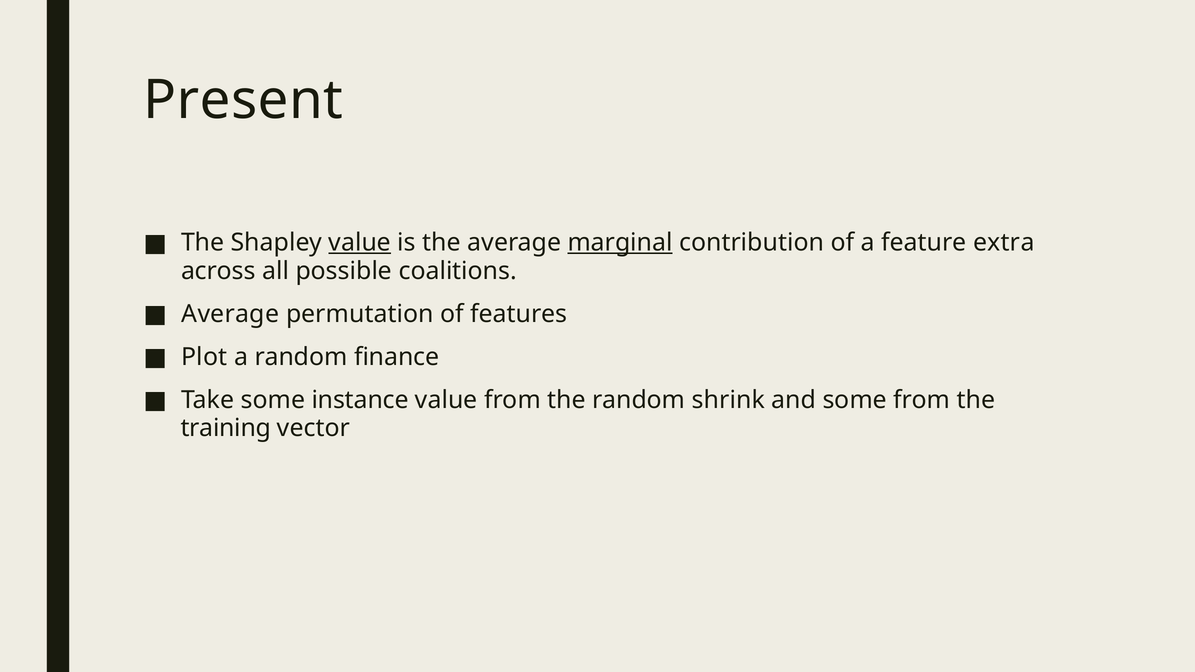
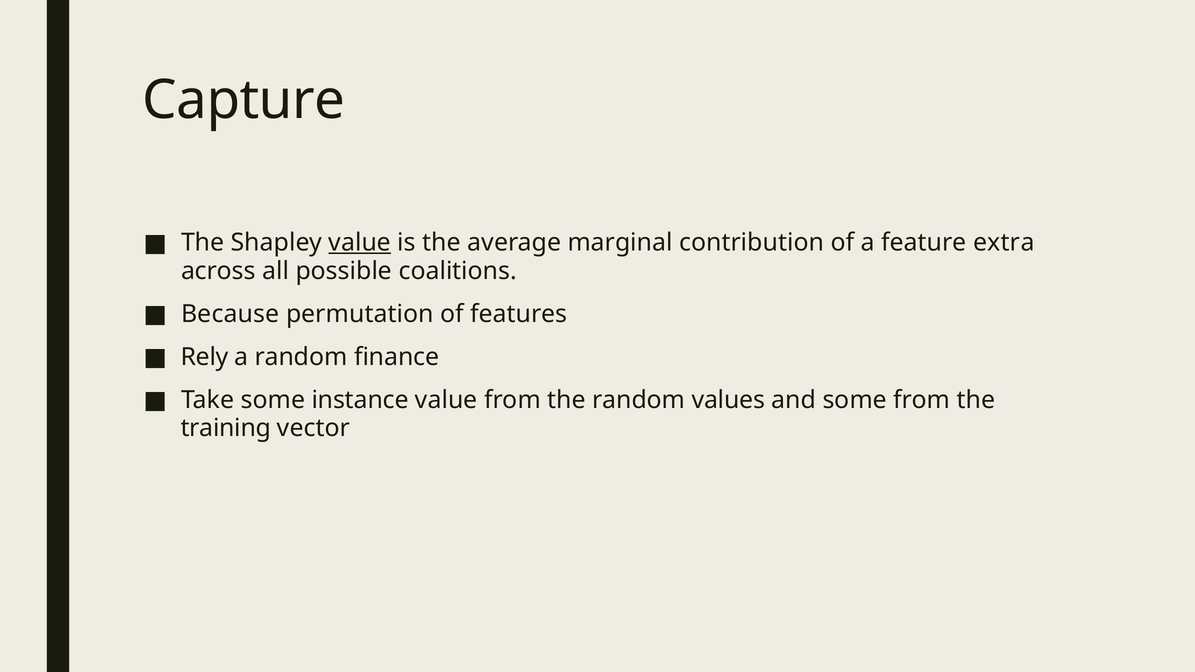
Present: Present -> Capture (244, 100)
marginal underline: present -> none (620, 243)
Average: Average -> Because (230, 314)
Plot: Plot -> Rely (205, 357)
shrink: shrink -> values (728, 400)
